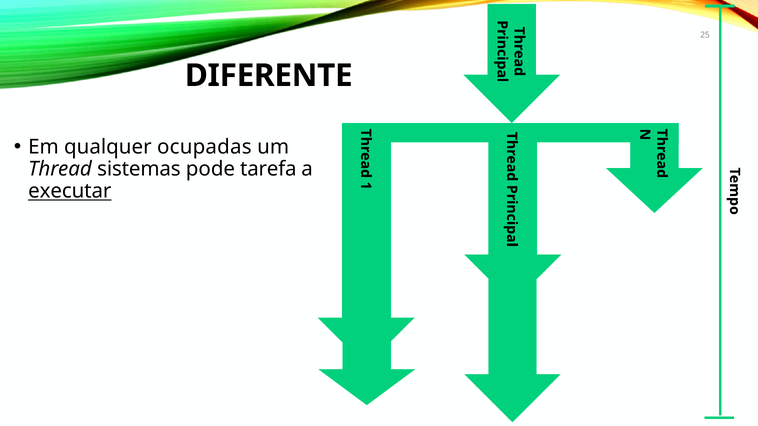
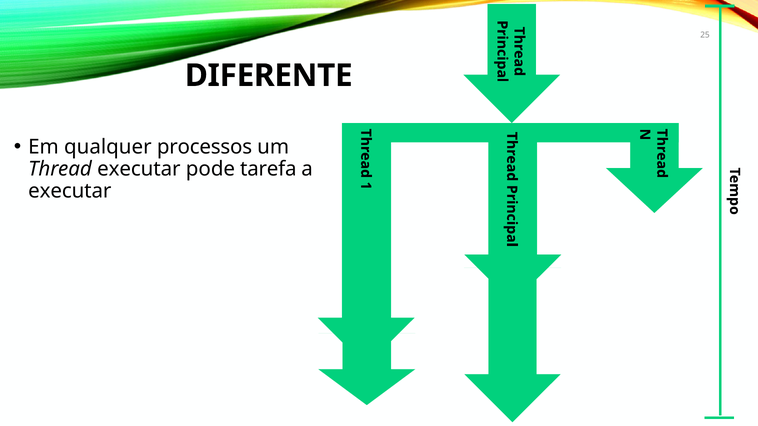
ocupadas: ocupadas -> processos (205, 147)
Thread sistemas: sistemas -> executar (139, 169)
executar underline: present -> none (70, 191)
